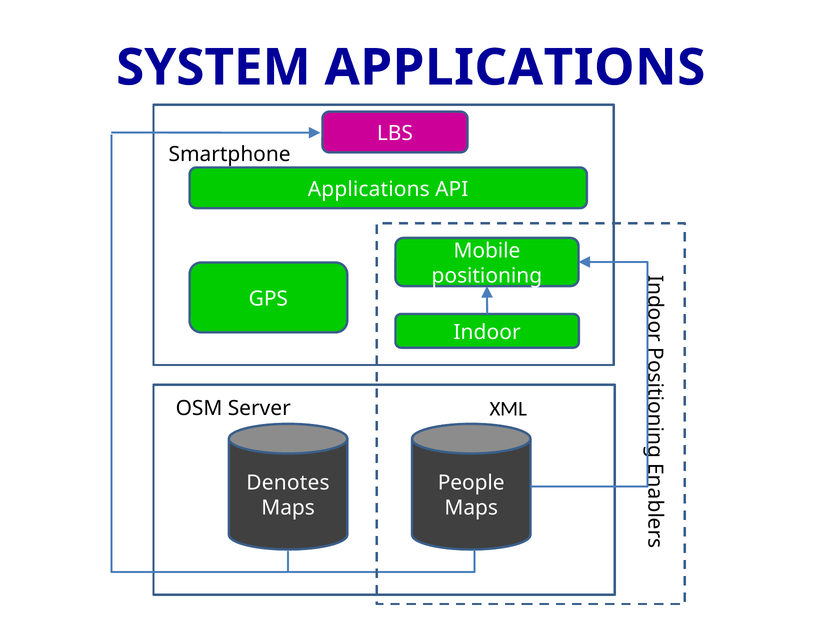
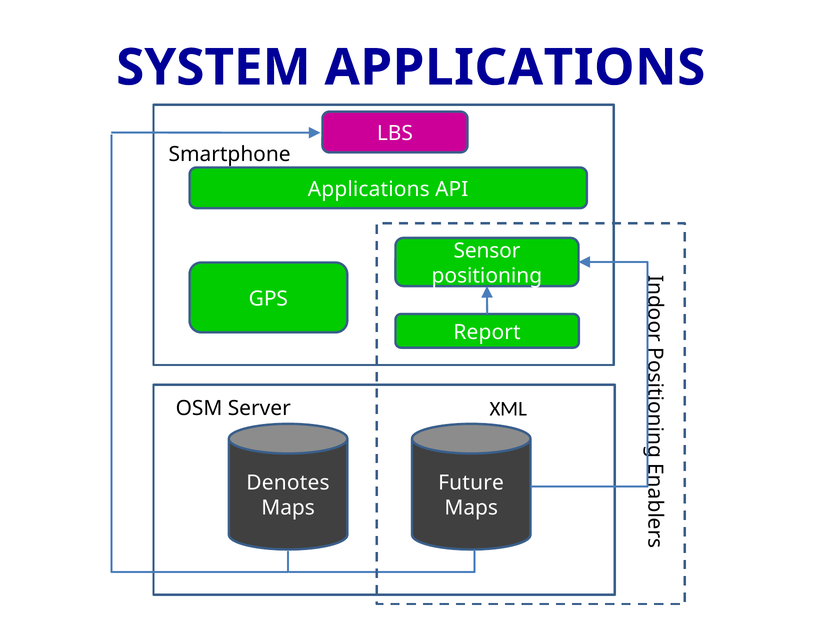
Mobile: Mobile -> Sensor (487, 251)
Indoor: Indoor -> Report (487, 332)
People: People -> Future (471, 483)
